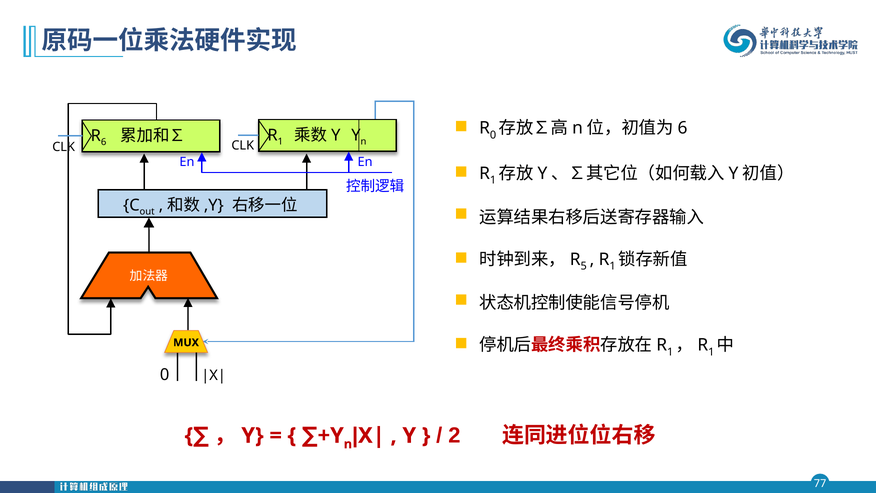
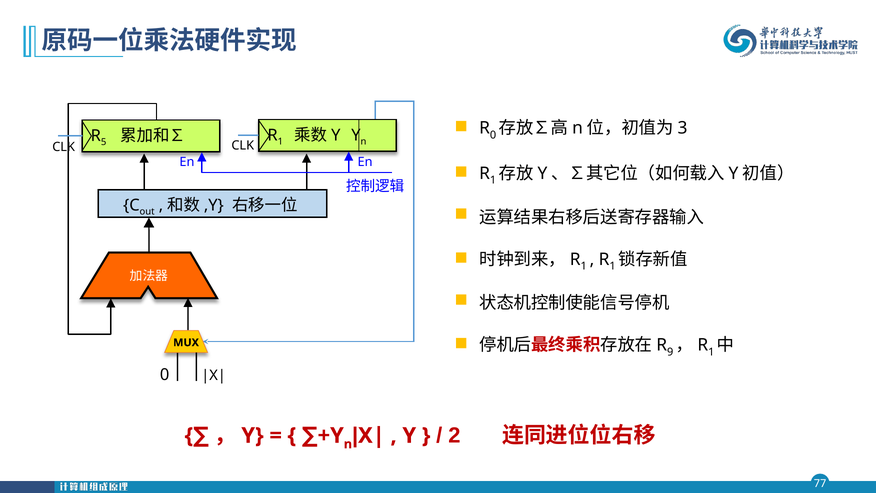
6: 6 -> 3 (682, 128)
6: 6 -> 5 (104, 142)
5: 5 -> 1 (584, 266)
1: 1 -> 9 (670, 352)
